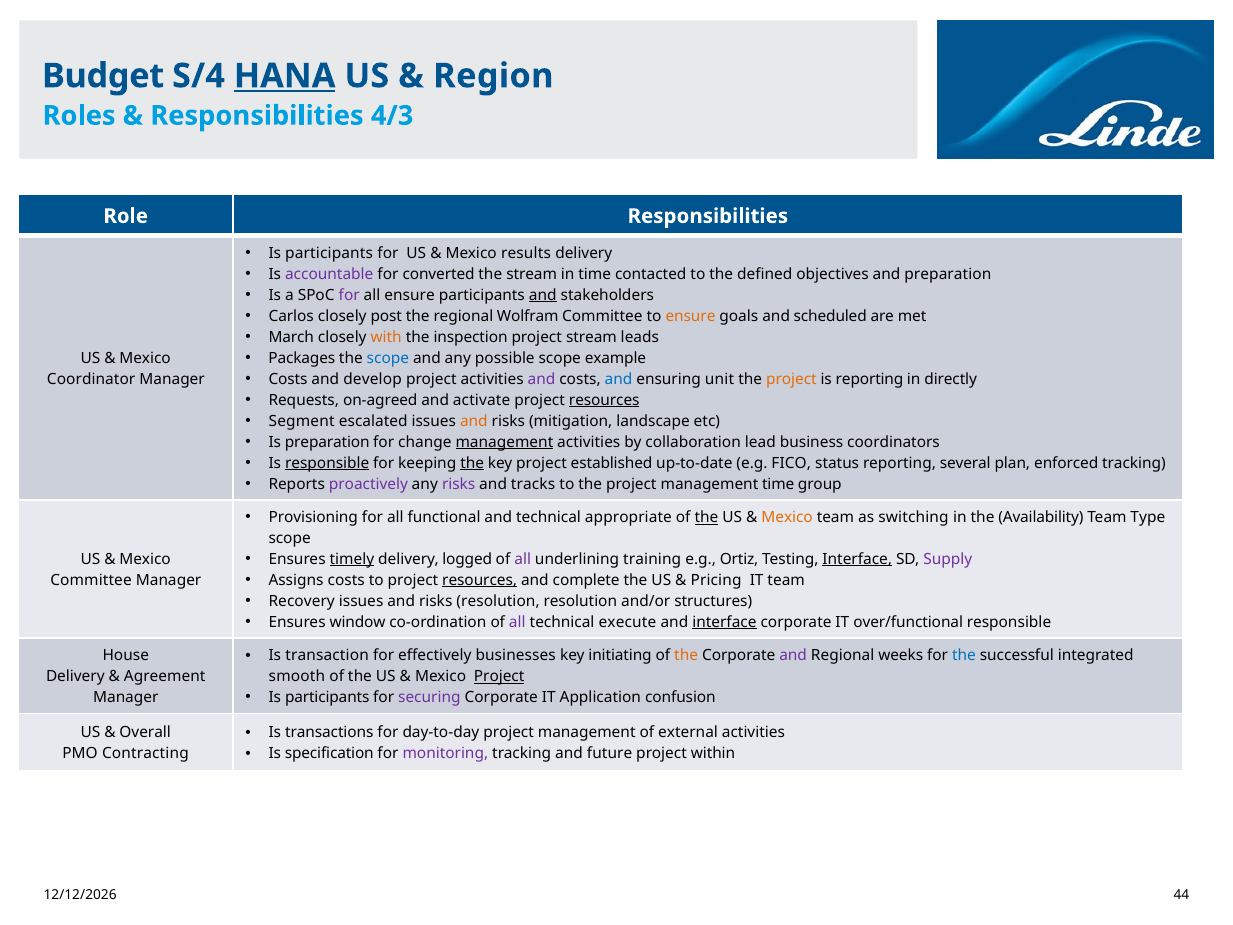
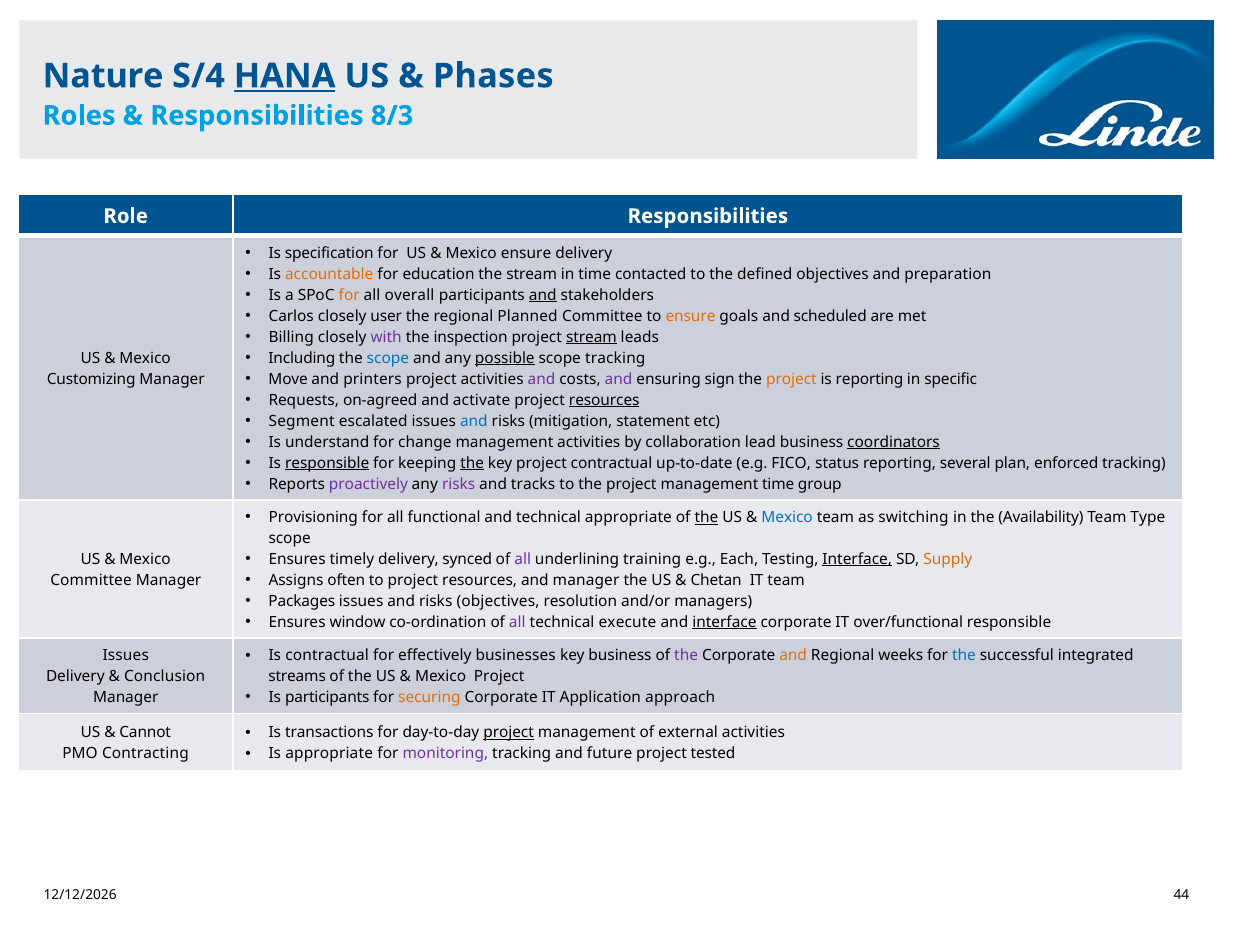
Budget: Budget -> Nature (103, 76)
Region: Region -> Phases (493, 76)
4/3: 4/3 -> 8/3 (392, 116)
participants: participants -> specification (329, 253)
Mexico results: results -> ensure (526, 253)
accountable colour: purple -> orange (329, 274)
converted: converted -> education (439, 274)
for colour: purple -> orange (349, 295)
all ensure: ensure -> overall (410, 295)
post: post -> user (386, 316)
Wolfram: Wolfram -> Planned (528, 316)
March: March -> Billing (291, 337)
with colour: orange -> purple (386, 337)
stream underline: none -> present (591, 337)
Packages: Packages -> Including (302, 358)
possible underline: none -> present (505, 358)
scope example: example -> tracking (615, 358)
Costs: Costs -> Move (288, 379)
develop: develop -> printers (373, 379)
and colour: blue -> purple (618, 379)
unit: unit -> sign (720, 379)
directly: directly -> specific (951, 379)
Coordinator: Coordinator -> Customizing (91, 379)
and colour: orange -> blue (474, 421)
landscape: landscape -> statement (653, 421)
Is preparation: preparation -> understand (327, 442)
management underline: present -> none (504, 442)
coordinators underline: none -> present (894, 442)
project established: established -> contractual (611, 463)
Mexico colour: orange -> blue (787, 517)
timely underline: present -> none (352, 559)
logged: logged -> synced (467, 559)
Ortiz: Ortiz -> Each (739, 559)
Supply colour: purple -> orange (948, 559)
Assigns costs: costs -> often (346, 580)
resources underline: present -> none (480, 580)
and complete: complete -> manager (586, 580)
Pricing: Pricing -> Chetan (716, 580)
Recovery: Recovery -> Packages (302, 601)
risks resolution: resolution -> objectives (498, 601)
structures: structures -> managers (713, 601)
Is transaction: transaction -> contractual (327, 655)
key initiating: initiating -> business (620, 655)
the colour: orange -> purple (686, 655)
and colour: purple -> orange (793, 655)
House: House -> Issues (126, 655)
Agreement: Agreement -> Conclusion (165, 676)
smooth: smooth -> streams (297, 676)
Project underline: present -> none (499, 676)
securing colour: purple -> orange (429, 697)
confusion: confusion -> approach (680, 697)
project underline: none -> present (509, 732)
Overall: Overall -> Cannot (145, 732)
Is specification: specification -> appropriate (329, 753)
within: within -> tested (713, 753)
